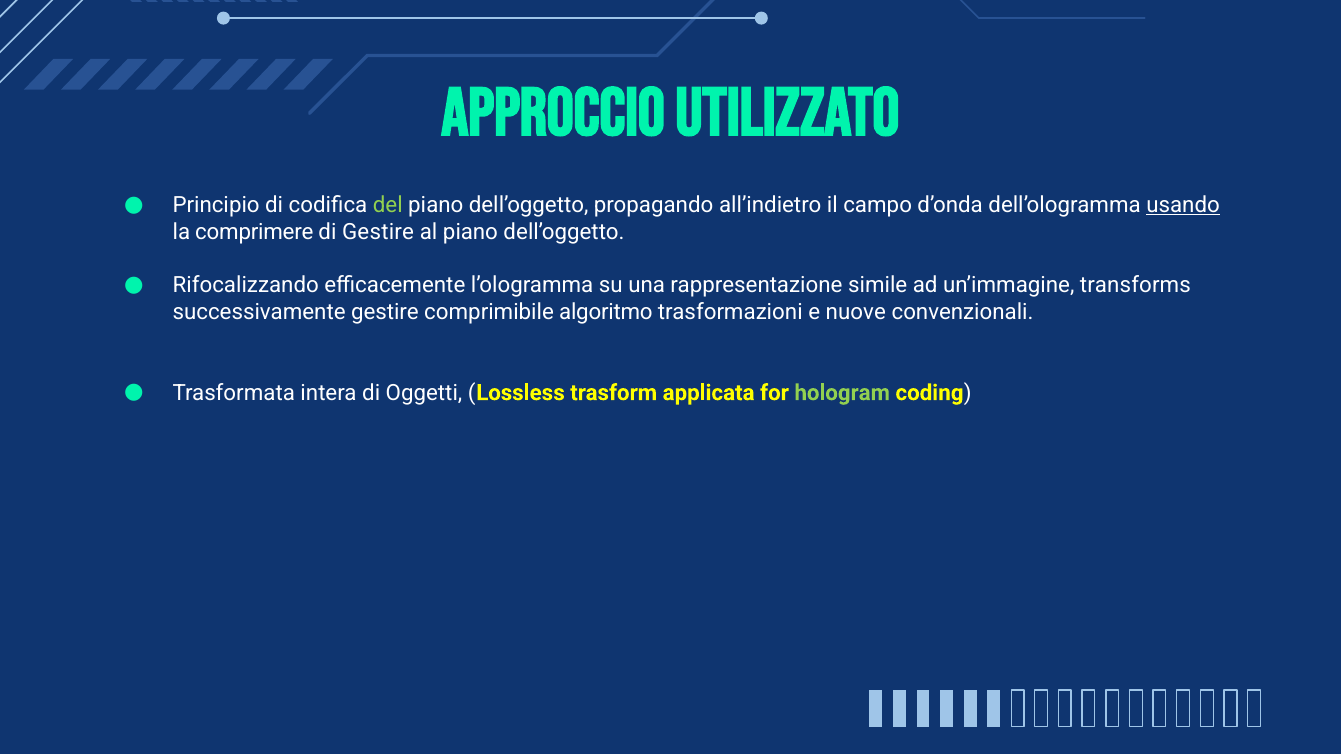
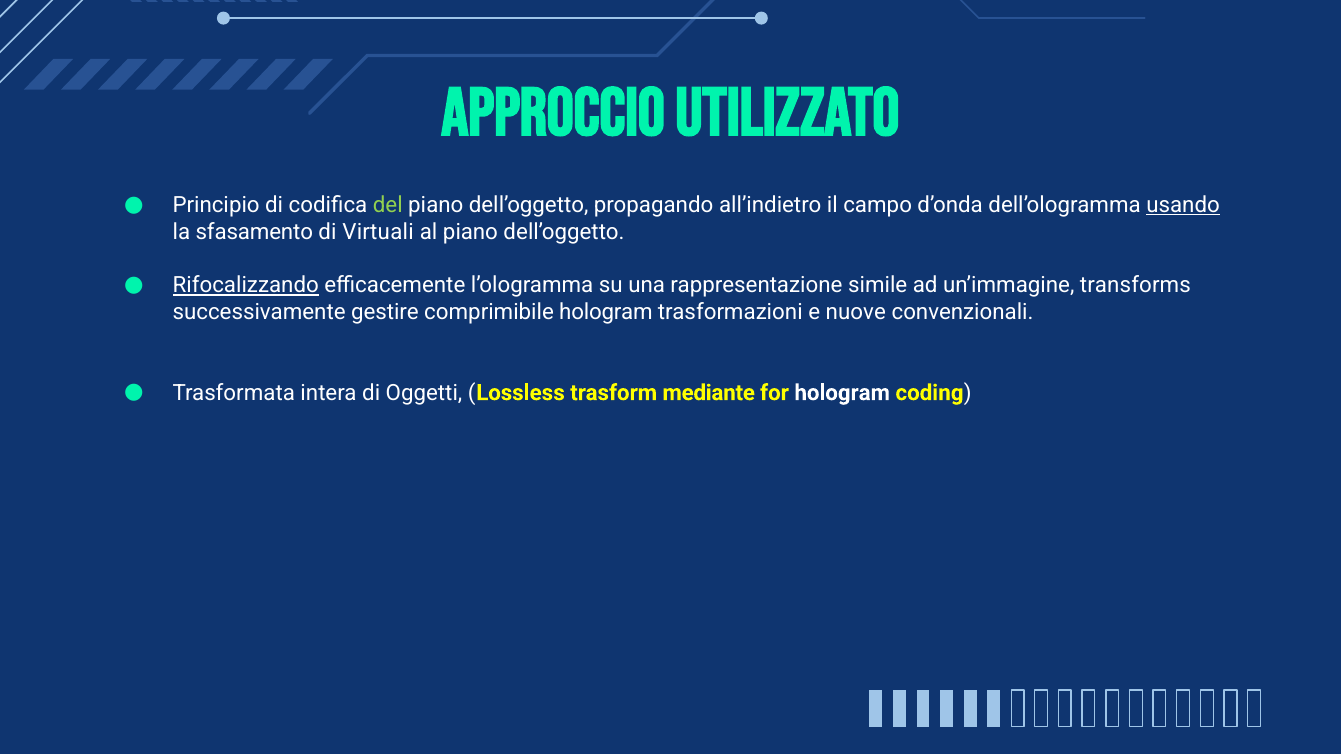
comprimere: comprimere -> sfasamento (254, 232)
di Gestire: Gestire -> Virtuali (378, 232)
Rifocalizzando underline: none -> present (246, 286)
comprimibile algoritmo: algoritmo -> hologram (606, 312)
applicata: applicata -> mediante (709, 393)
hologram colour: light green -> white (842, 393)
